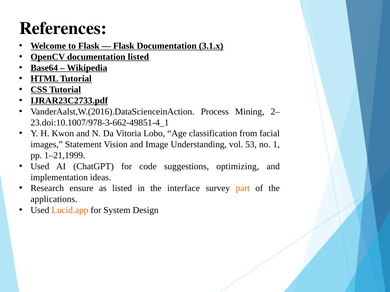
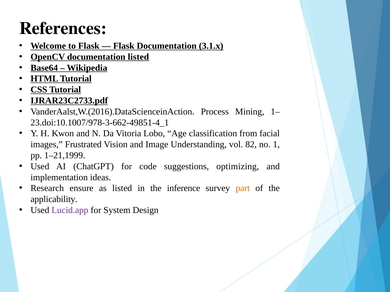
2–: 2– -> 1– (275, 112)
Statement: Statement -> Frustrated (83, 145)
53: 53 -> 82 (251, 145)
interface: interface -> inference (184, 189)
applications: applications -> applicability (54, 200)
Lucid.app colour: orange -> purple (70, 210)
